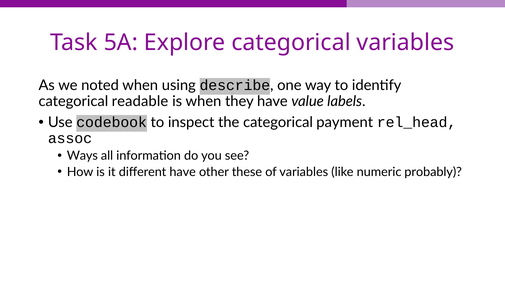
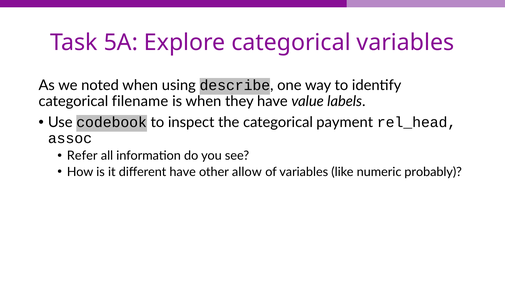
readable: readable -> filename (140, 101)
Ways: Ways -> Refer (82, 156)
these: these -> allow (247, 172)
